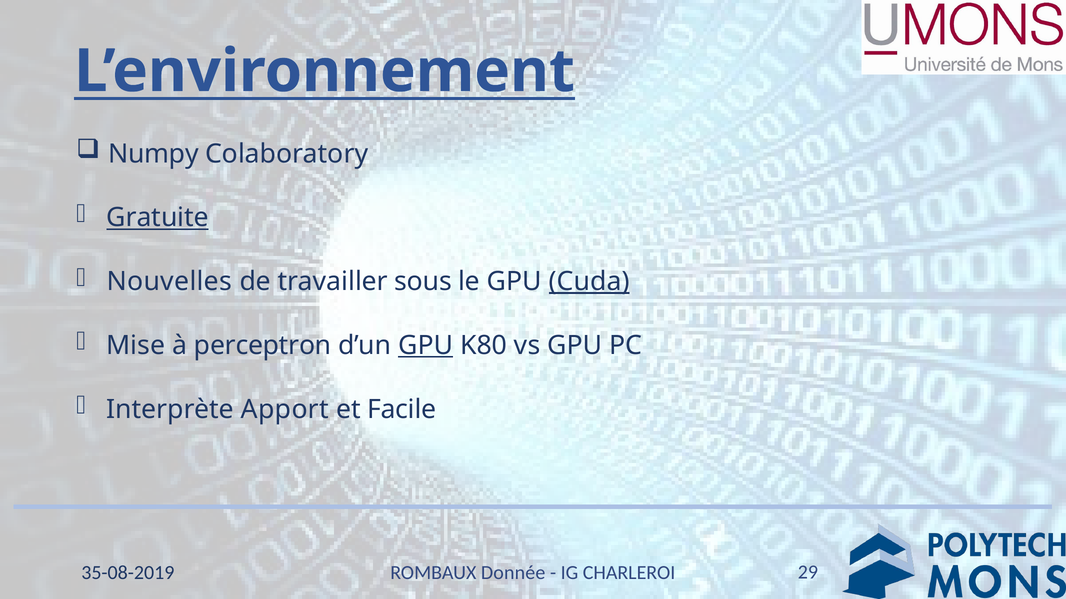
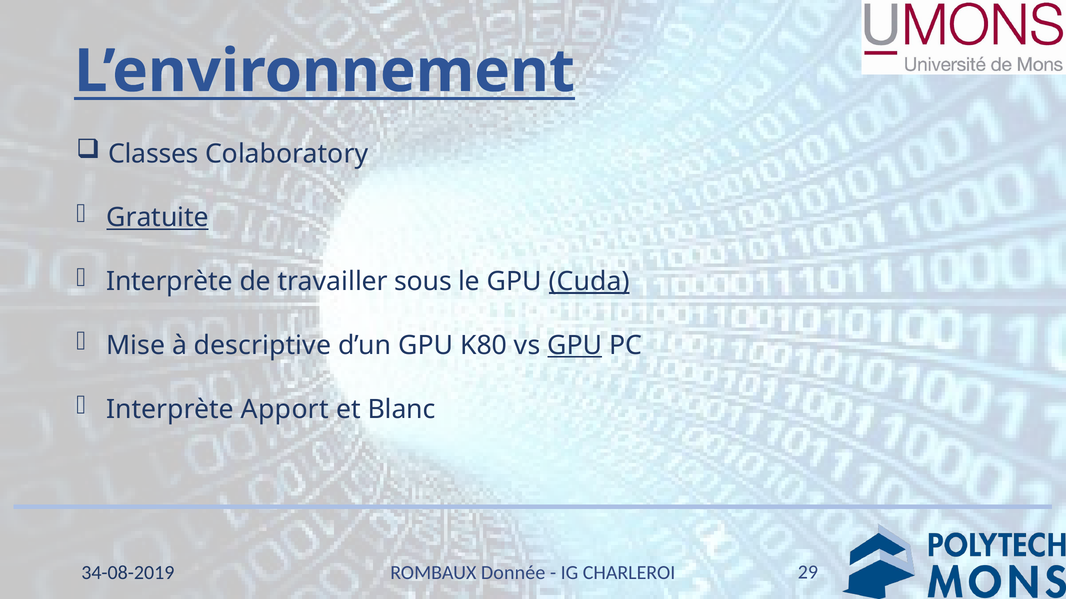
Numpy: Numpy -> Classes (153, 154)
Nouvelles: Nouvelles -> Interprète (170, 282)
perceptron: perceptron -> descriptive (262, 346)
GPU underline: present -> none (426, 346)
GPU underline: none -> present (575, 346)
Facile: Facile -> Blanc (402, 410)
35-08-2019: 35-08-2019 -> 34-08-2019 (128, 573)
